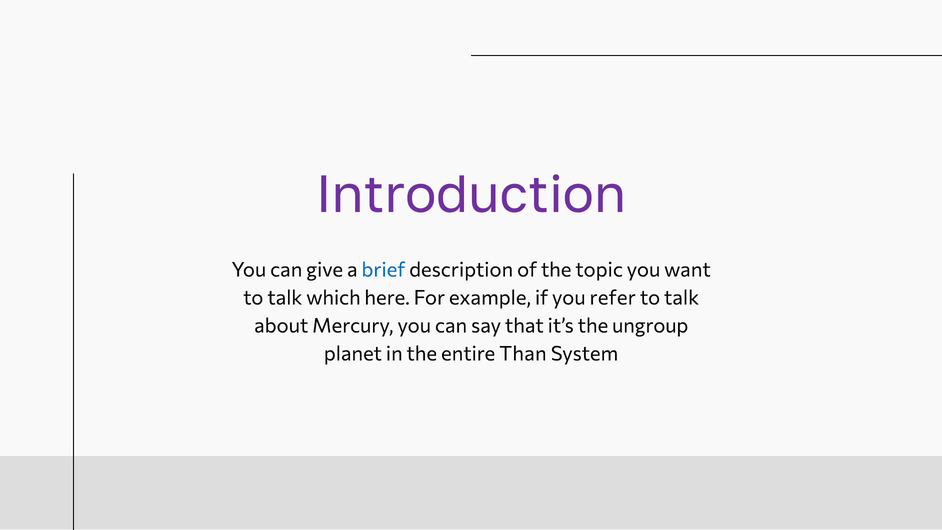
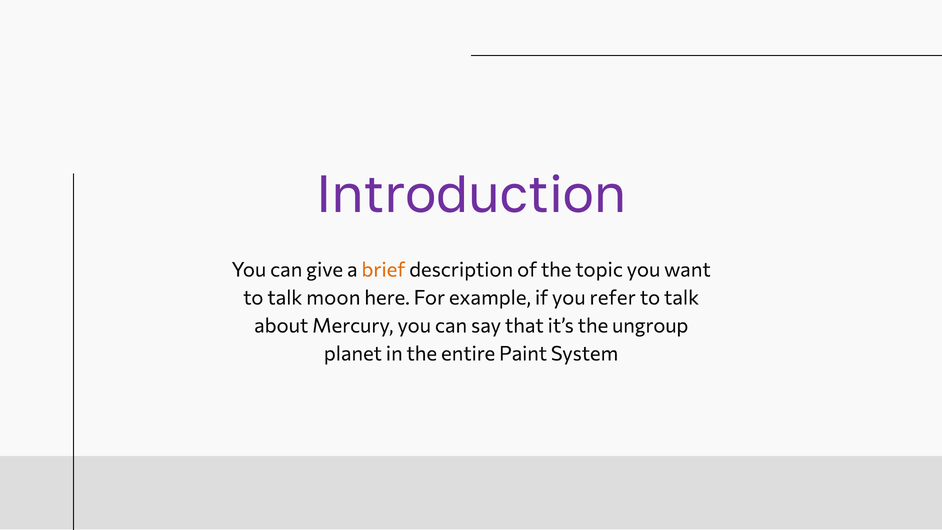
brief colour: blue -> orange (383, 270)
which: which -> moon (333, 298)
Than: Than -> Paint (523, 354)
